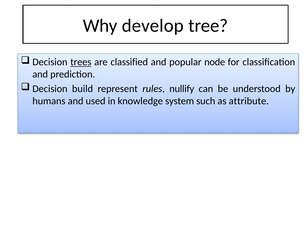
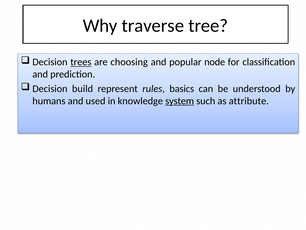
develop: develop -> traverse (153, 26)
classified: classified -> choosing (129, 62)
nullify: nullify -> basics (182, 88)
system underline: none -> present (180, 101)
